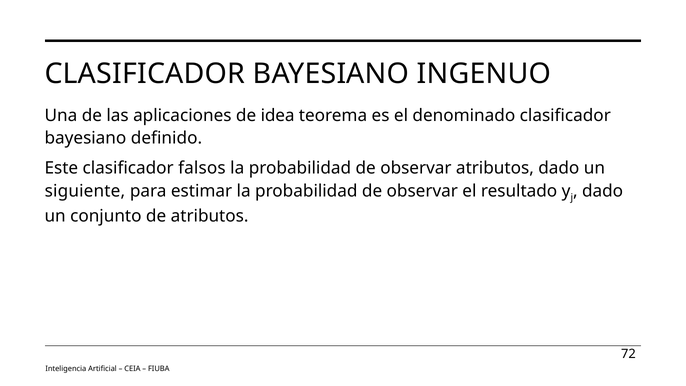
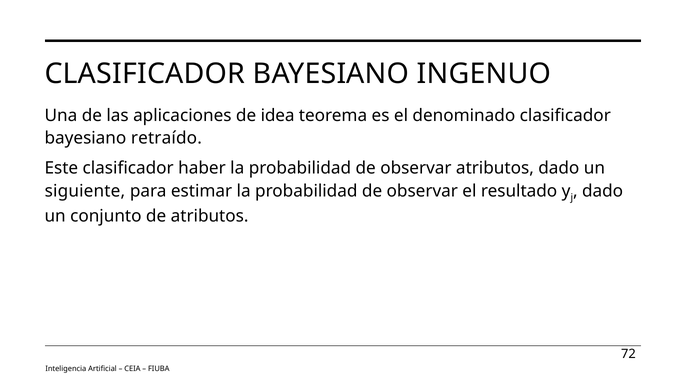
definido: definido -> retraído (166, 138)
falsos: falsos -> haber (202, 168)
